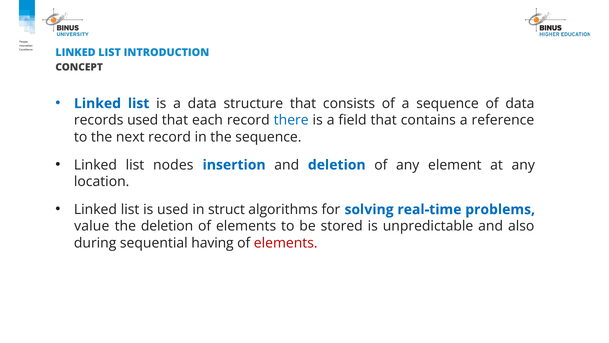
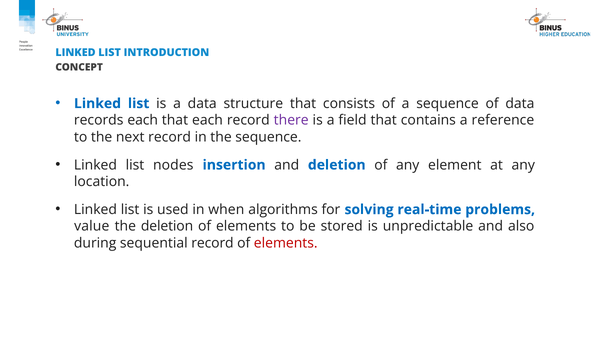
records used: used -> each (143, 120)
there colour: blue -> purple (291, 120)
struct: struct -> when (226, 209)
sequential having: having -> record (212, 243)
